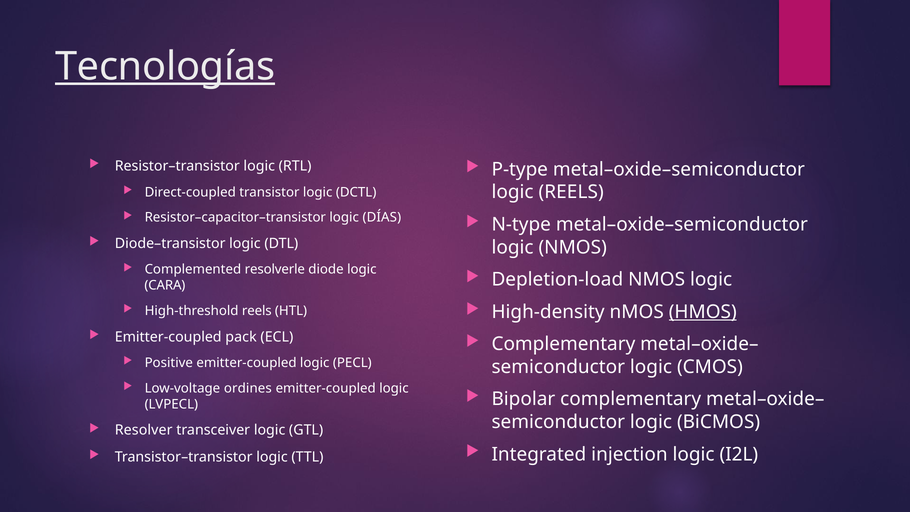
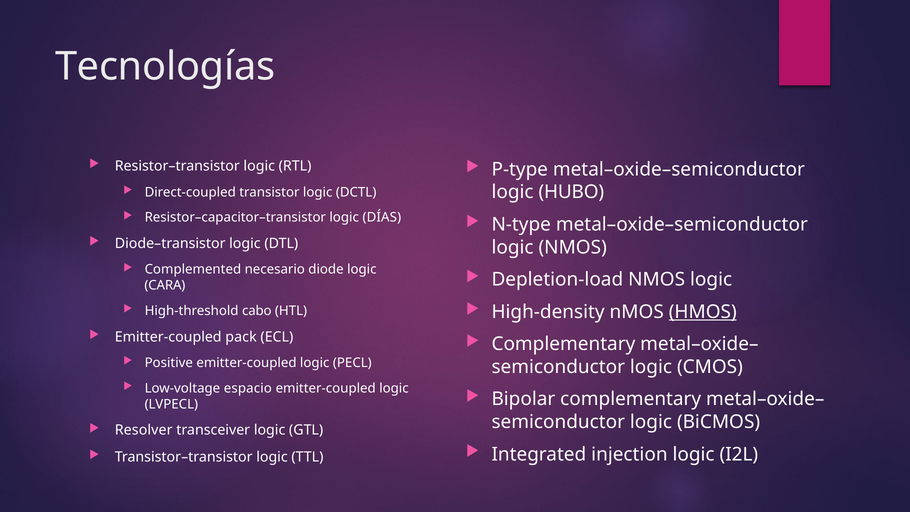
Tecnologías underline: present -> none (165, 67)
logic REELS: REELS -> HUBO (571, 192)
resolverle: resolverle -> necesario (275, 269)
High-threshold reels: reels -> cabo (257, 311)
ordines: ordines -> espacio (248, 388)
